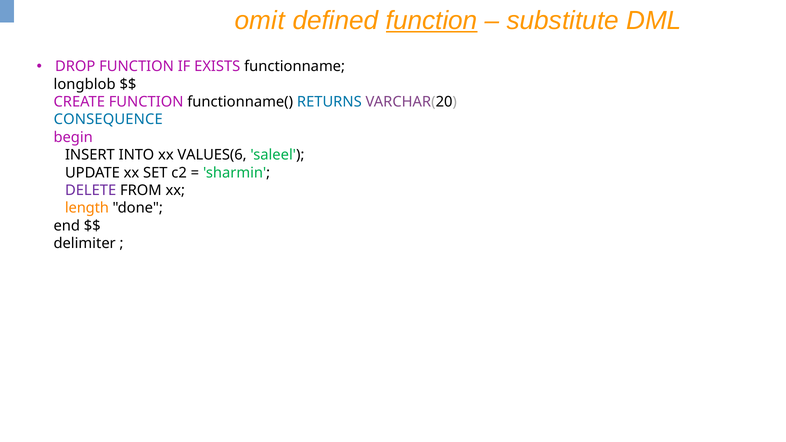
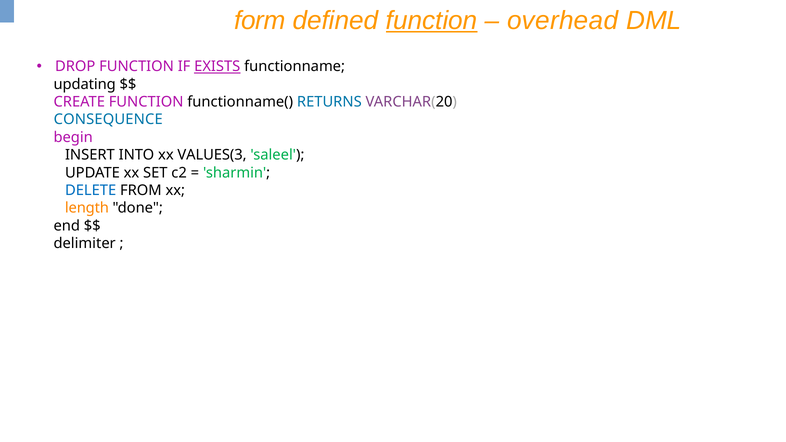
omit: omit -> form (260, 20)
substitute: substitute -> overhead (563, 20)
EXISTS underline: none -> present (217, 67)
longblob: longblob -> updating (85, 84)
VALUES(6: VALUES(6 -> VALUES(3 (212, 155)
DELETE colour: purple -> blue (91, 190)
